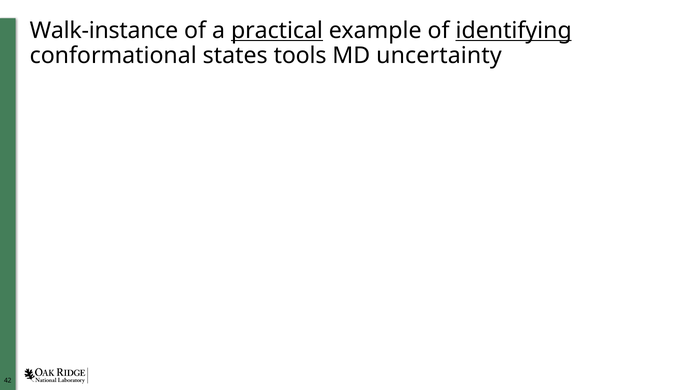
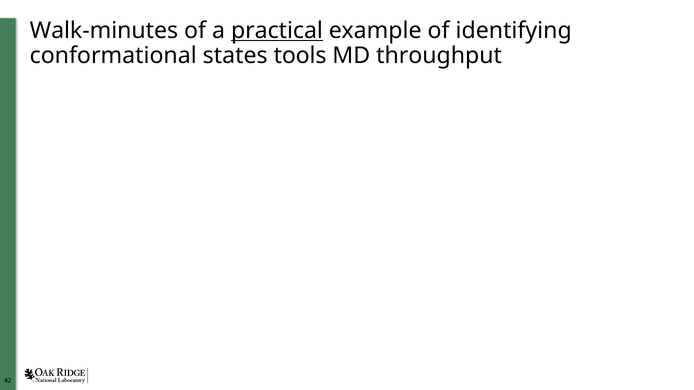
Walk-instance: Walk-instance -> Walk-minutes (104, 31)
identifying underline: present -> none (514, 31)
uncertainty: uncertainty -> throughput (439, 56)
